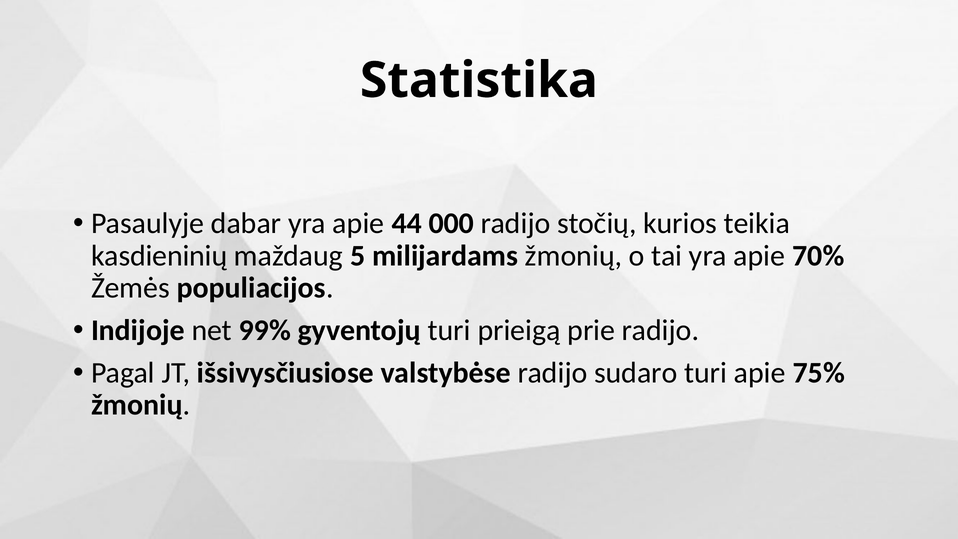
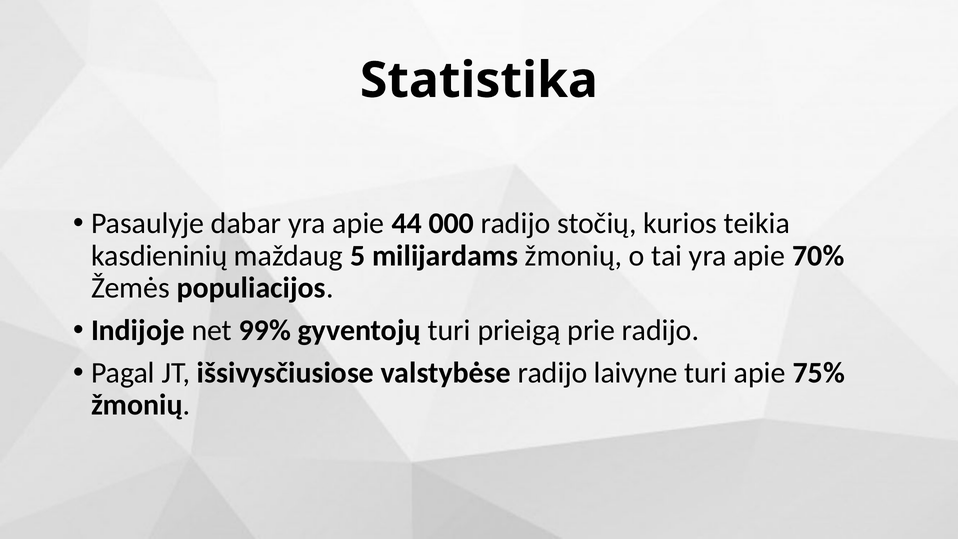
sudaro: sudaro -> laivyne (636, 373)
